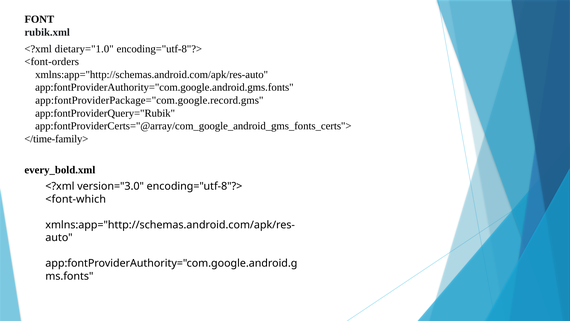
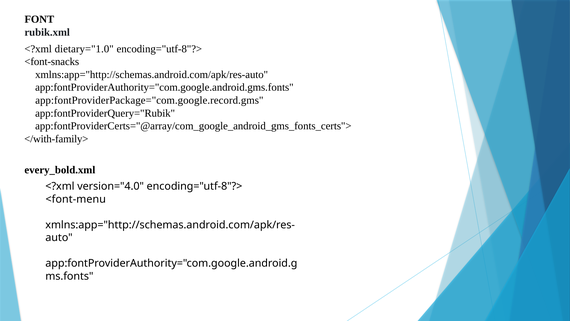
<font-orders: <font-orders -> <font-snacks (52, 62)
</time-family>: </time-family> -> </with-family> (56, 139)
version="3.0: version="3.0 -> version="4.0 (111, 186)
<font-which: <font-which -> <font-menu (76, 199)
